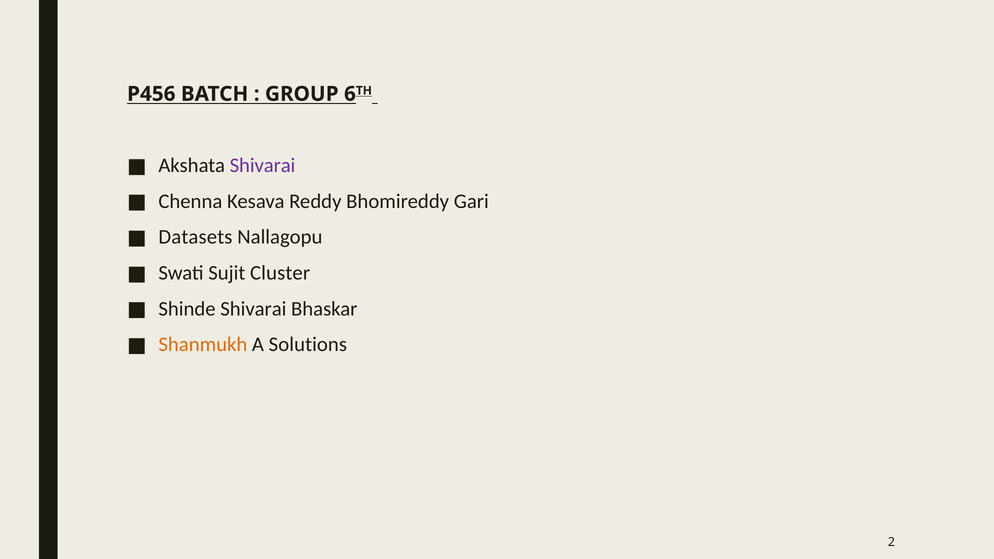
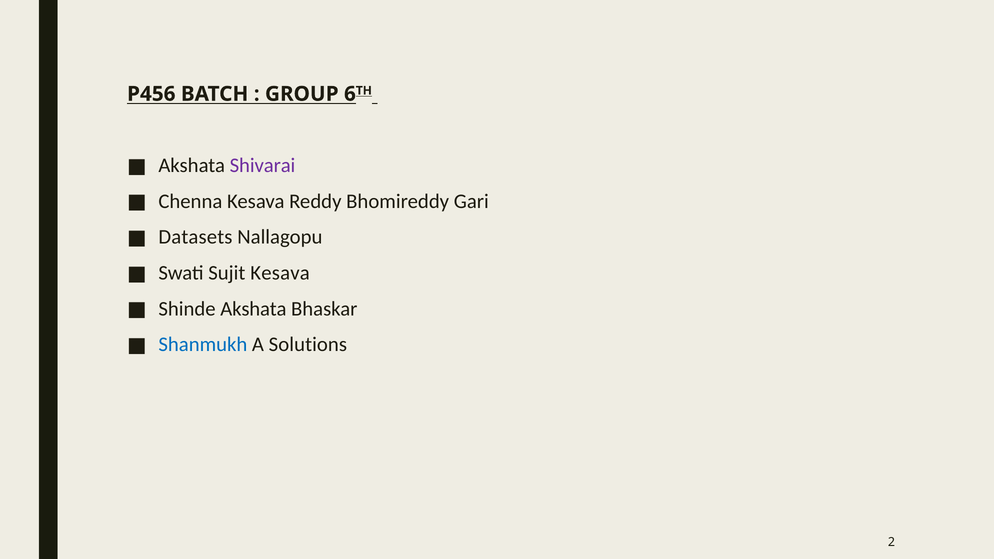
Sujit Cluster: Cluster -> Kesava (280, 273)
Shinde Shivarai: Shivarai -> Akshata (253, 309)
Shanmukh colour: orange -> blue (203, 345)
